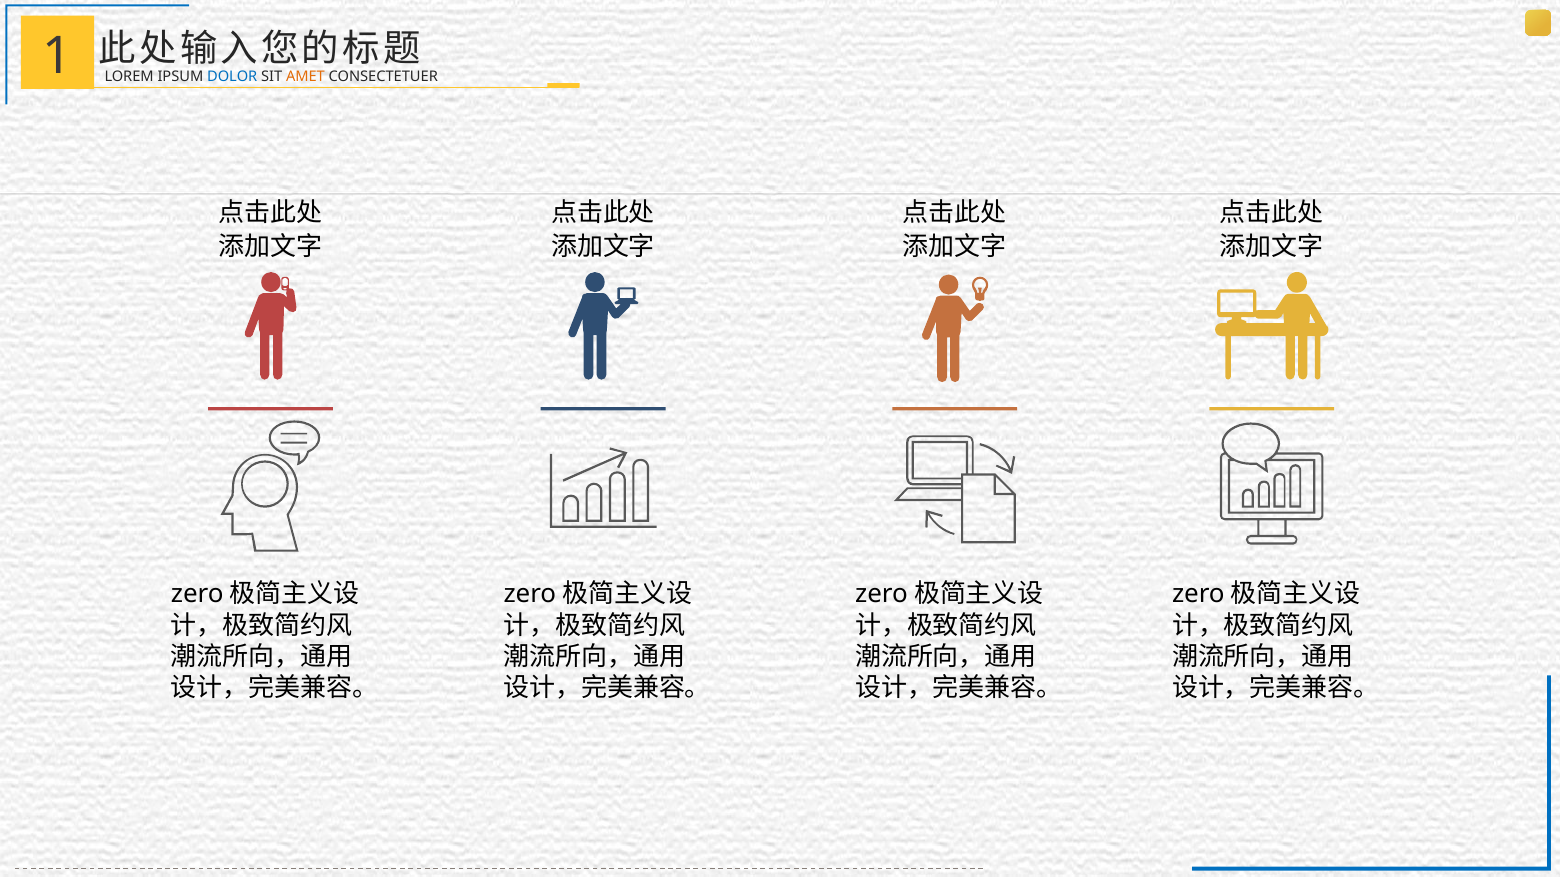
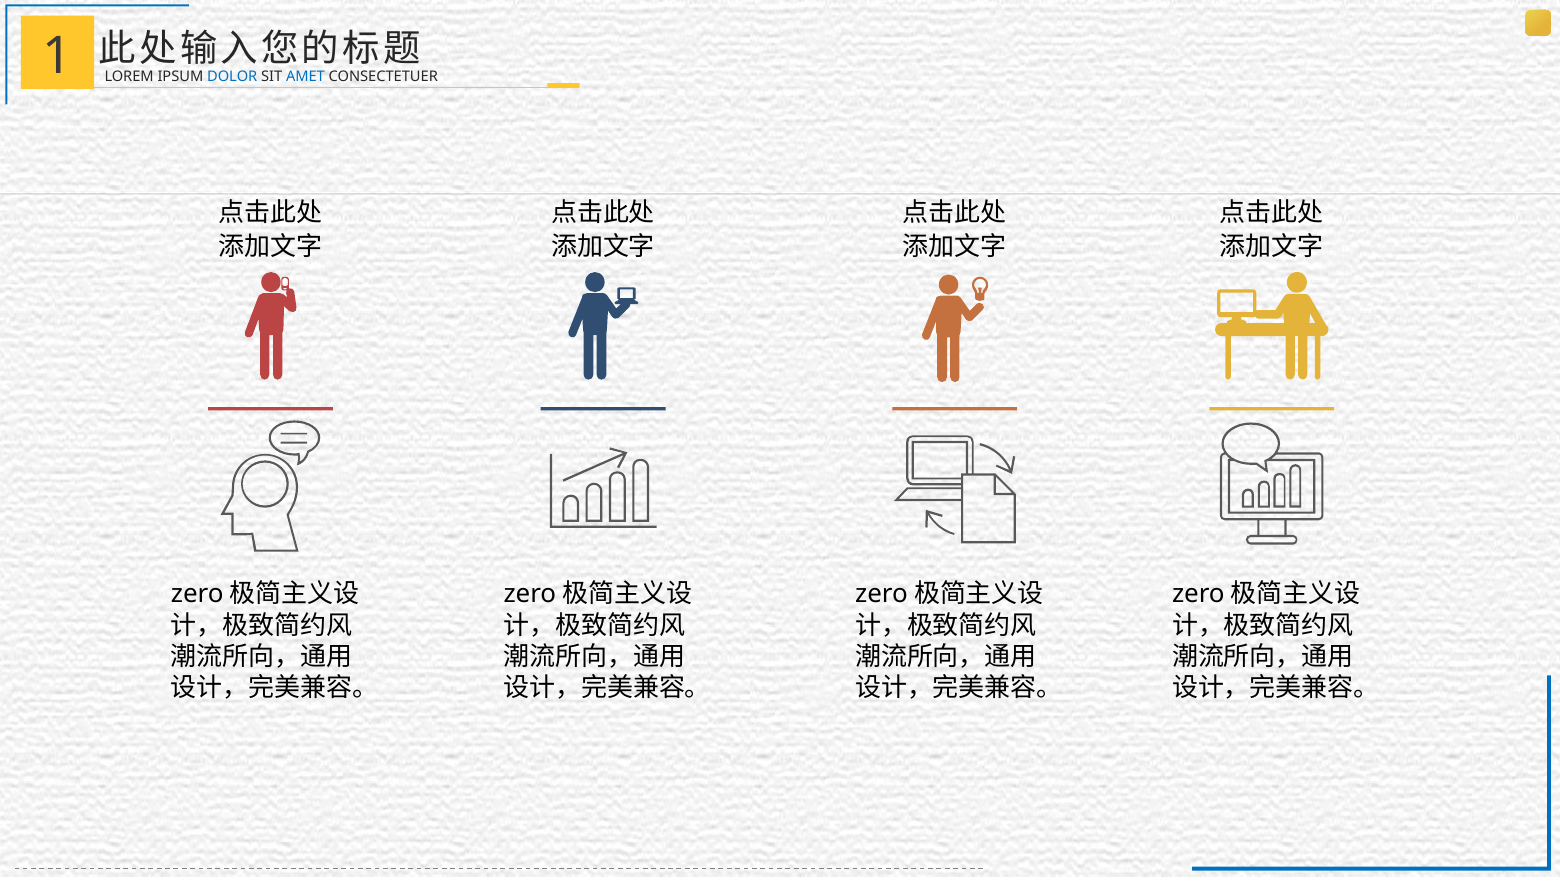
AMET colour: orange -> blue (305, 76)
